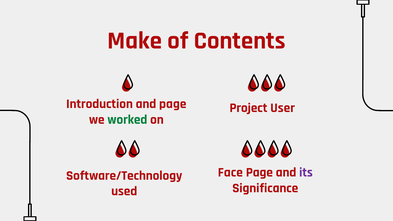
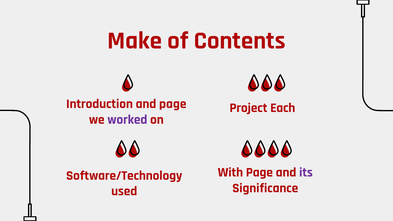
User: User -> Each (283, 108)
worked colour: green -> purple (127, 120)
Face: Face -> With (230, 172)
